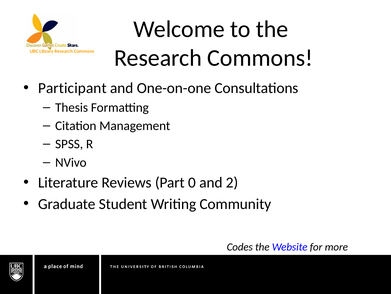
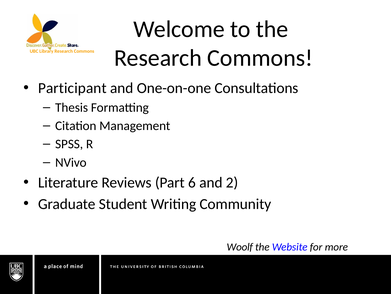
0: 0 -> 6 (192, 182)
Codes: Codes -> Woolf (240, 246)
